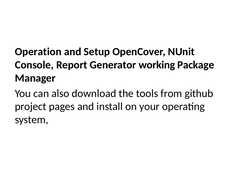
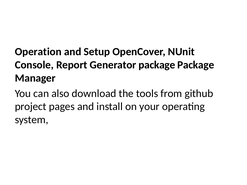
Generator working: working -> package (157, 65)
